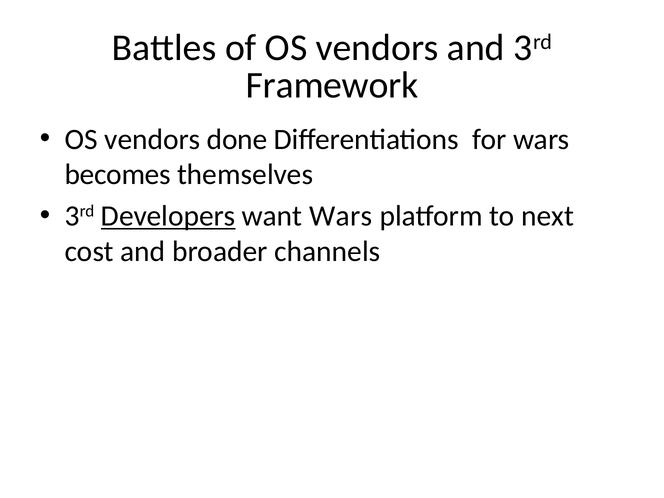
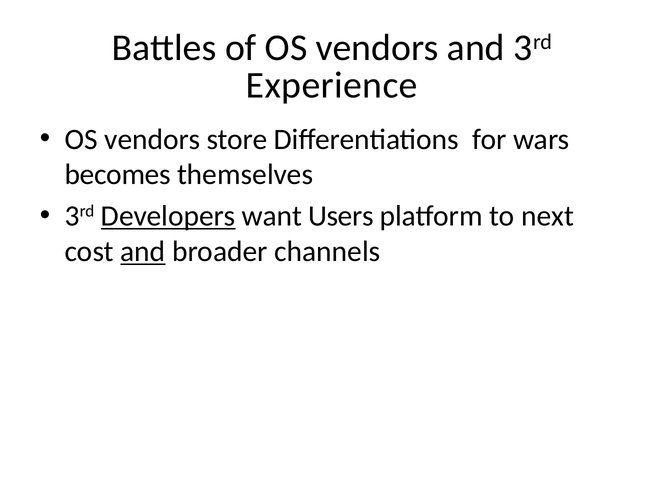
Framework: Framework -> Experience (332, 85)
done: done -> store (237, 139)
want Wars: Wars -> Users (341, 216)
and underline: none -> present (143, 251)
